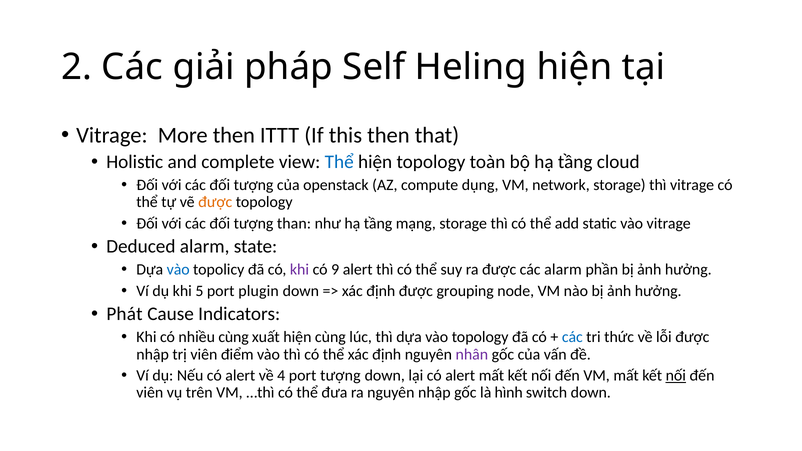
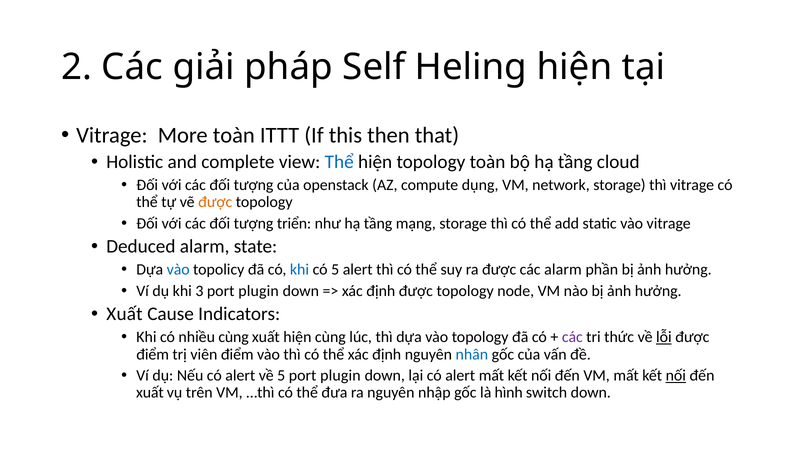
More then: then -> toàn (234, 135)
than: than -> triển (294, 223)
khi colour: purple -> blue (299, 270)
có 9: 9 -> 5 (335, 270)
5: 5 -> 3 (199, 291)
định được grouping: grouping -> topology (465, 291)
Phát: Phát -> Xuất (124, 314)
các colour: blue -> purple (572, 337)
lỗi underline: none -> present (664, 337)
nhập: nhập -> điểm (153, 354)
nhân colour: purple -> blue (472, 354)
về 4: 4 -> 5 (281, 376)
tượng: tượng -> plugin (340, 376)
viên: viên -> xuất (150, 393)
